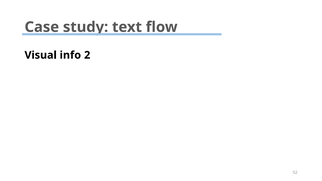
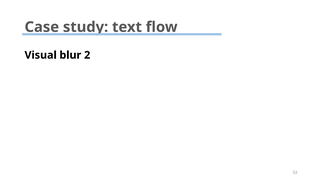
info: info -> blur (70, 55)
